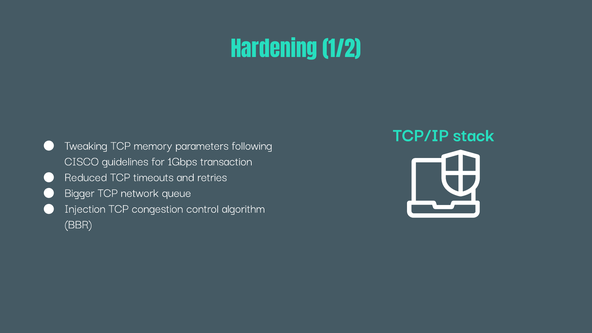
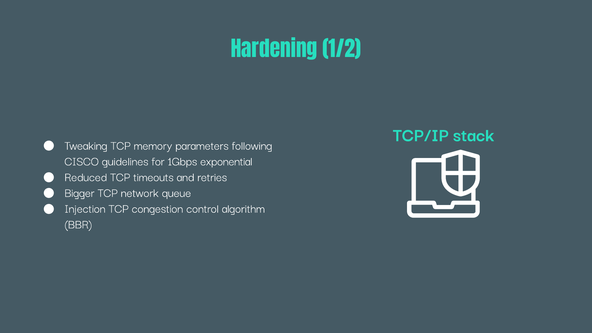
transaction: transaction -> exponential (226, 161)
